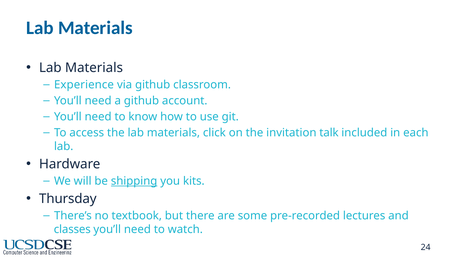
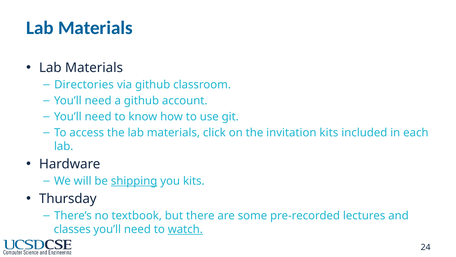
Experience: Experience -> Directories (84, 85)
invitation talk: talk -> kits (329, 132)
watch underline: none -> present (185, 229)
